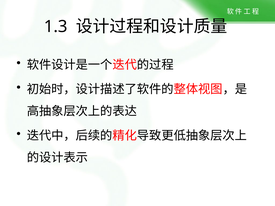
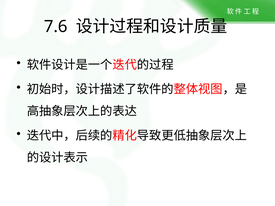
1.3: 1.3 -> 7.6 (56, 27)
